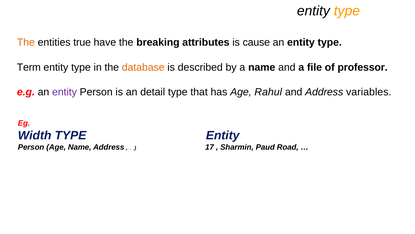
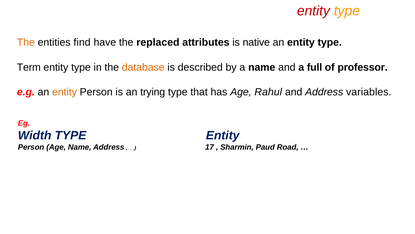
entity colour: black -> red (313, 11)
true: true -> find (82, 42)
breaking: breaking -> replaced (158, 42)
cause: cause -> native (256, 42)
file: file -> full (315, 67)
entity colour: purple -> orange (64, 92)
detail: detail -> trying (153, 92)
